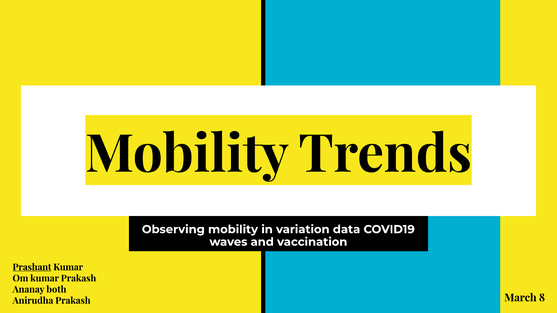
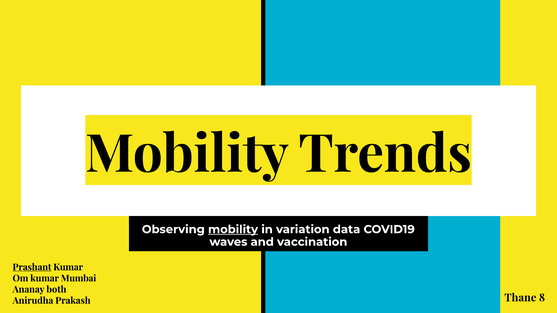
mobility underline: none -> present (233, 230)
kumar Prakash: Prakash -> Mumbai (79, 279)
March: March -> Thane (520, 298)
